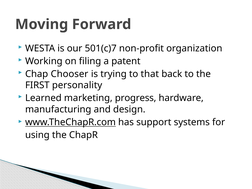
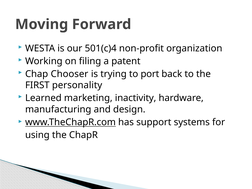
501(c)7: 501(c)7 -> 501(c)4 (101, 48)
that: that -> port (150, 74)
progress: progress -> inactivity (136, 98)
